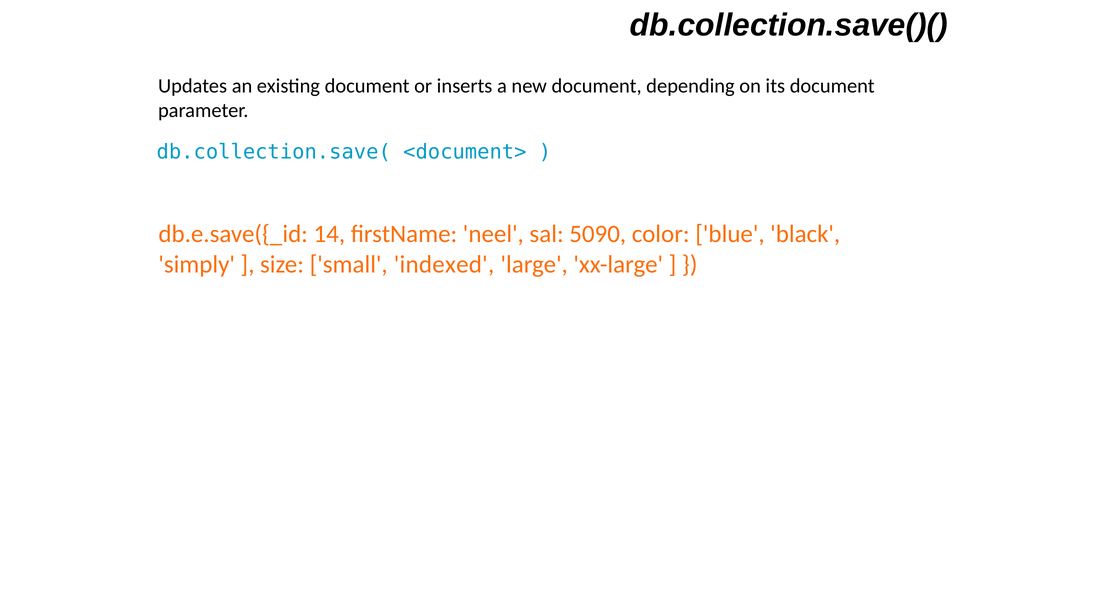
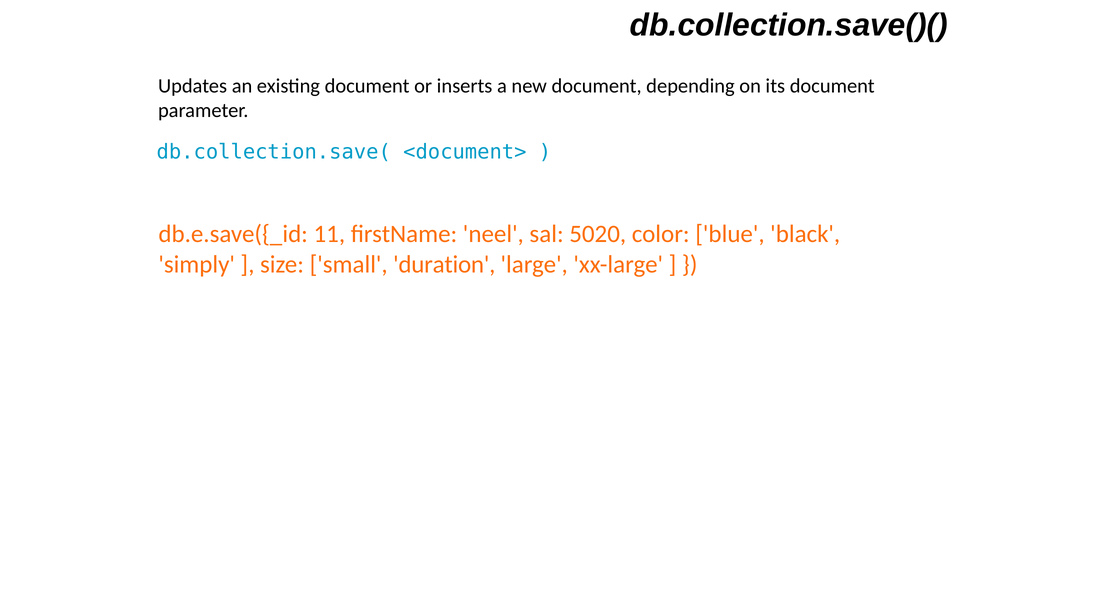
14: 14 -> 11 (329, 234)
5090: 5090 -> 5020 (598, 234)
indexed: indexed -> duration (444, 264)
